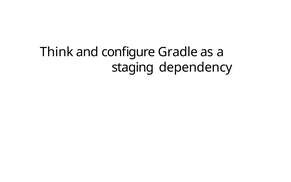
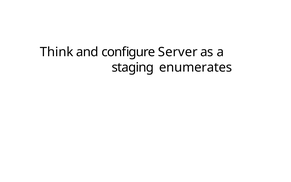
Gradle: Gradle -> Server (178, 52)
dependency: dependency -> enumerates (196, 67)
